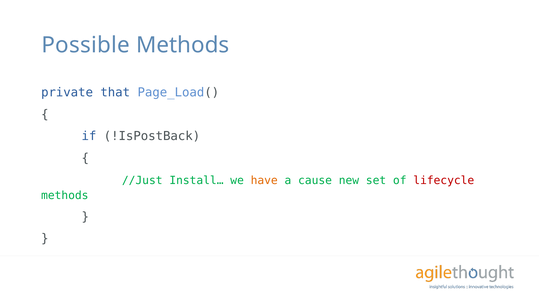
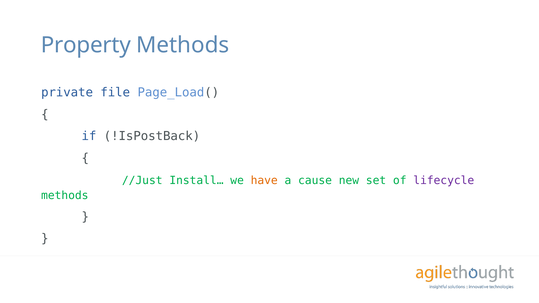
Possible: Possible -> Property (86, 45)
that: that -> file (115, 92)
lifecycle colour: red -> purple (444, 180)
